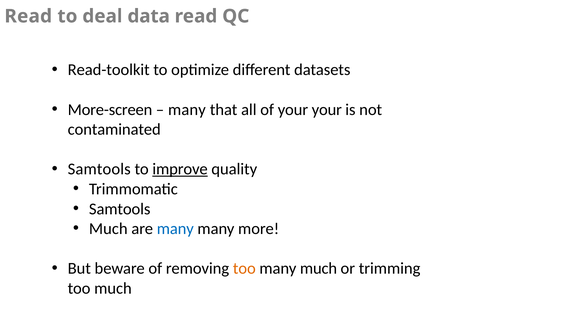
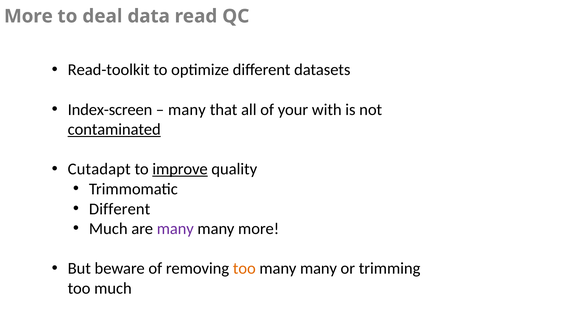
Read: Read -> More (28, 16)
More-screen: More-screen -> Index-screen (110, 110)
your your: your -> with (327, 110)
contaminated underline: none -> present (114, 129)
Samtools: Samtools -> Cutadapt (99, 169)
Samtools: Samtools -> Different (120, 209)
many colour: blue -> purple (175, 229)
much: much -> many (318, 268)
